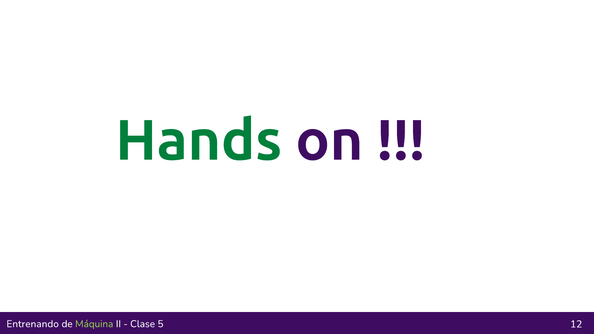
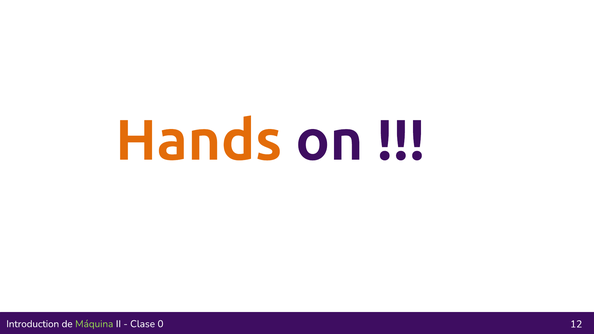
Hands colour: green -> orange (199, 141)
Entrenando: Entrenando -> Introduction (33, 324)
5: 5 -> 0 (161, 324)
